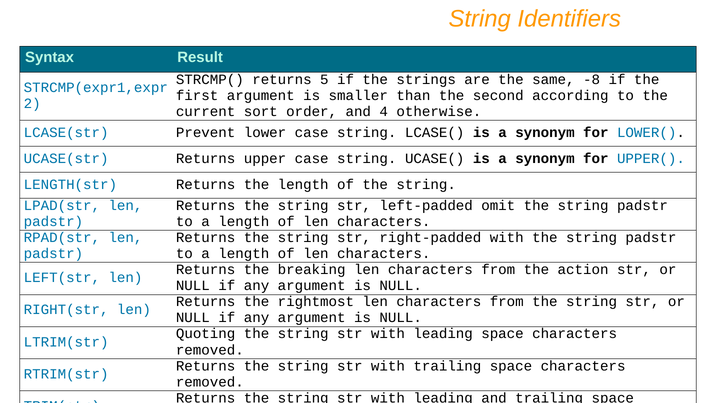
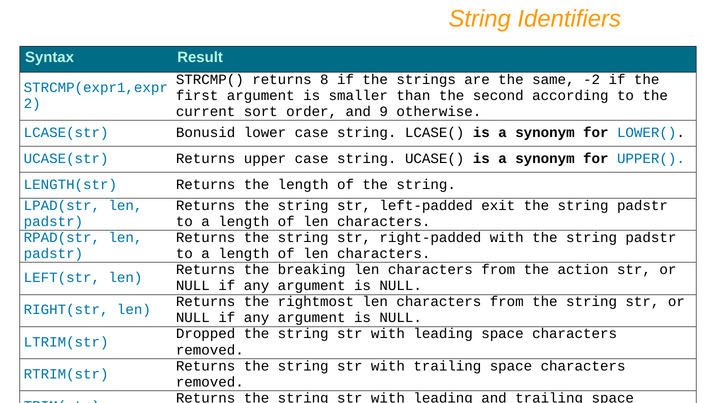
5: 5 -> 8 (324, 79)
-8: -8 -> -2 (592, 79)
4: 4 -> 9 (384, 111)
Prevent: Prevent -> Bonusid (206, 132)
omit: omit -> exit (498, 205)
Quoting: Quoting -> Dropped (206, 334)
